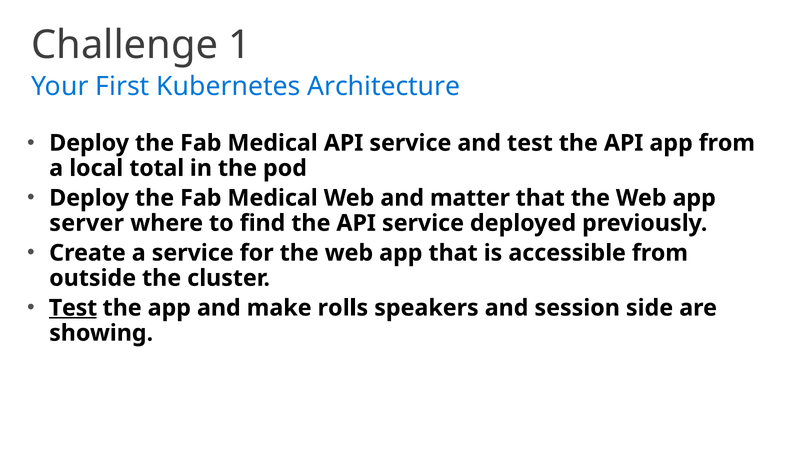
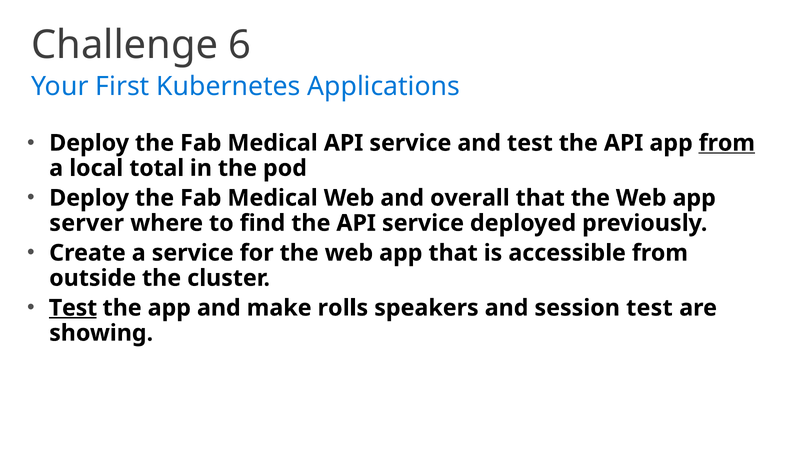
1: 1 -> 6 (240, 45)
Architecture: Architecture -> Applications (384, 86)
from underline: none -> present (727, 143)
matter: matter -> overall (470, 198)
session side: side -> test (649, 308)
